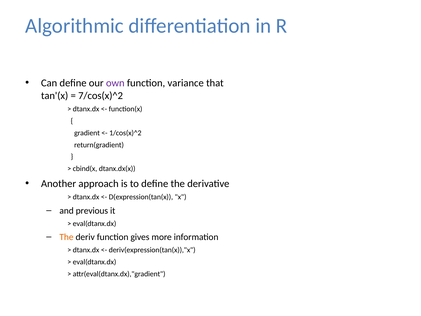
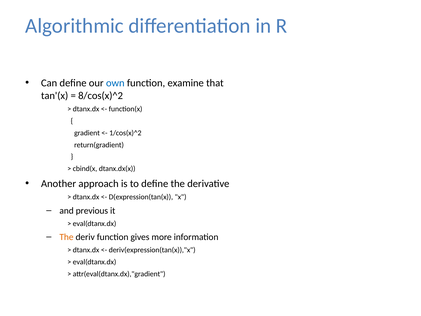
own colour: purple -> blue (115, 83)
variance: variance -> examine (186, 83)
7/cos(x)^2: 7/cos(x)^2 -> 8/cos(x)^2 (101, 95)
